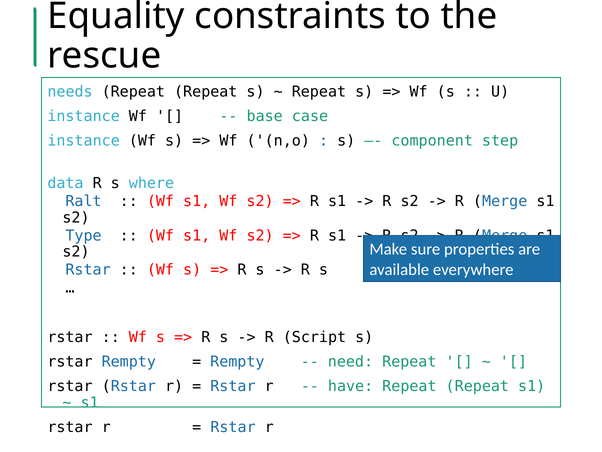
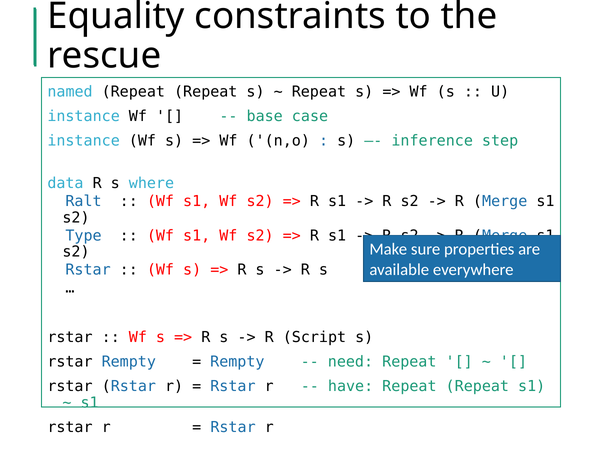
needs: needs -> named (70, 91)
component: component -> inference (432, 141)
